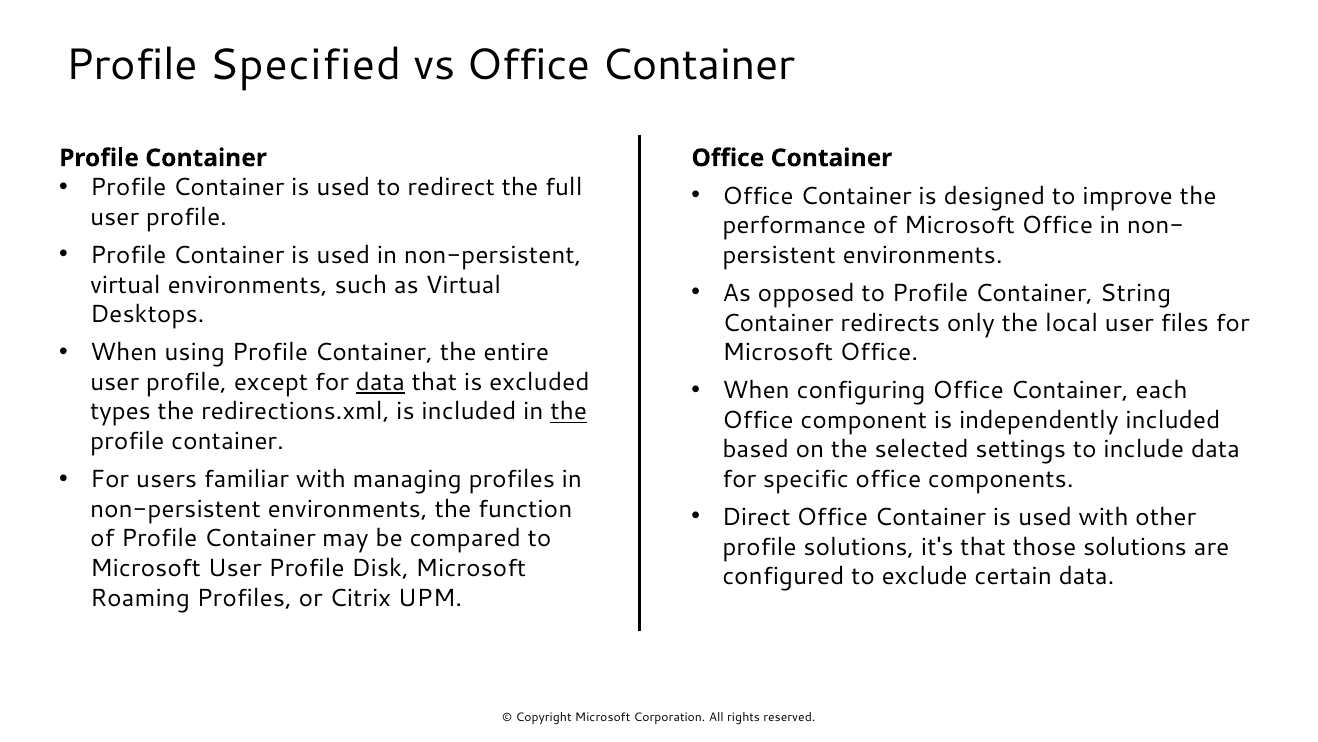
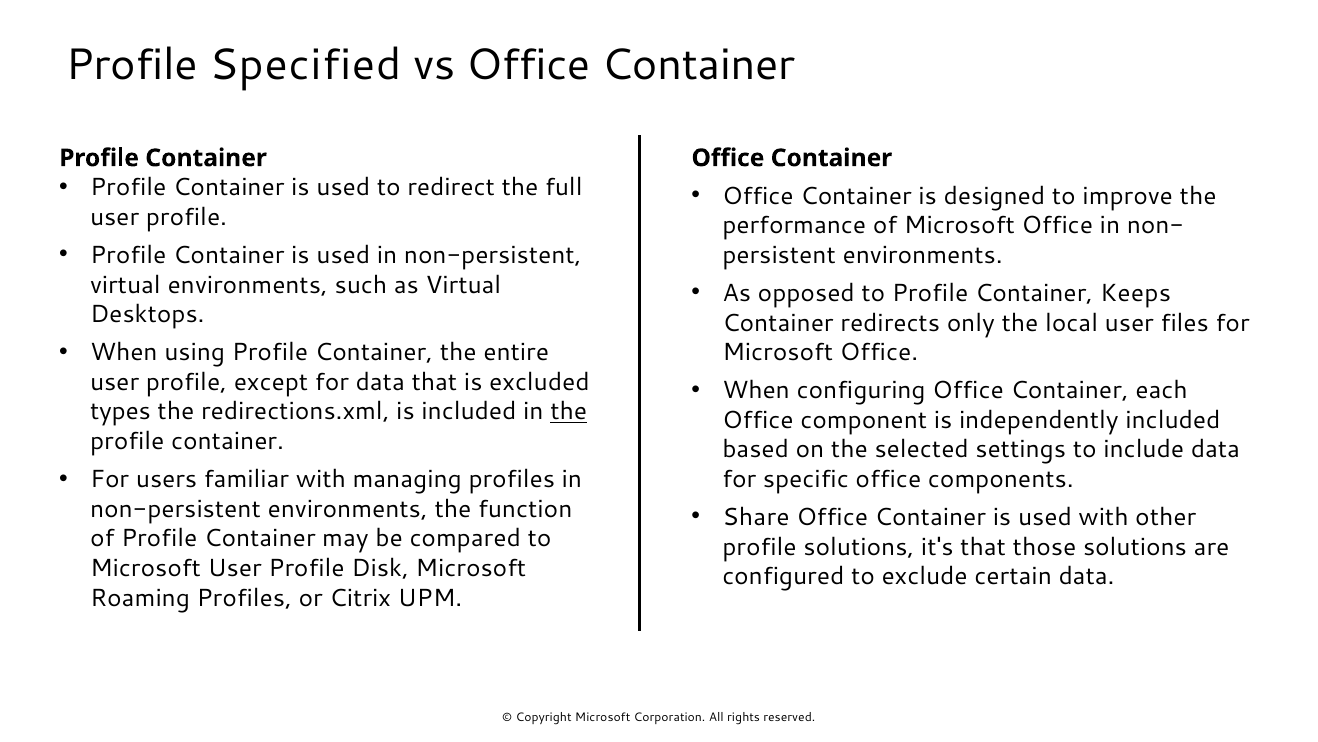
String: String -> Keeps (1136, 293)
data underline: present -> none (380, 382)
Direct: Direct -> Share (756, 517)
